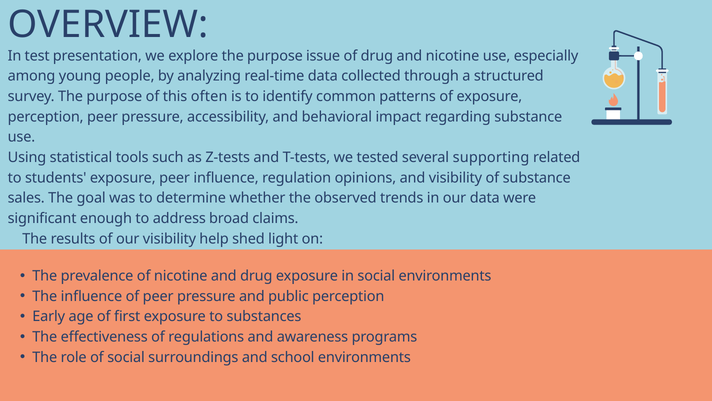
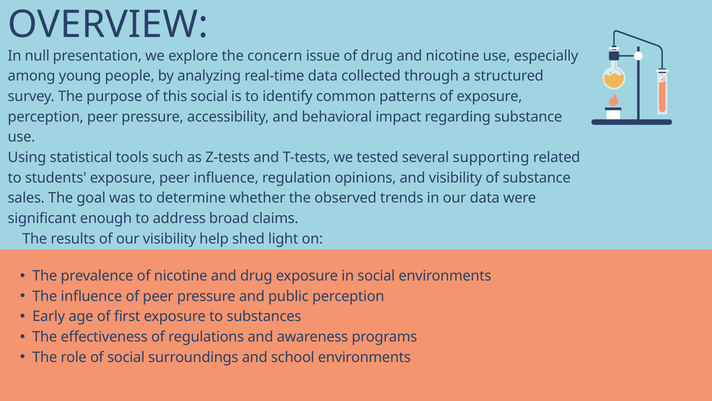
test: test -> null (37, 56)
explore the purpose: purpose -> concern (275, 56)
this often: often -> social (209, 96)
